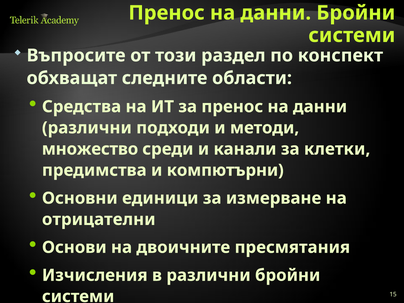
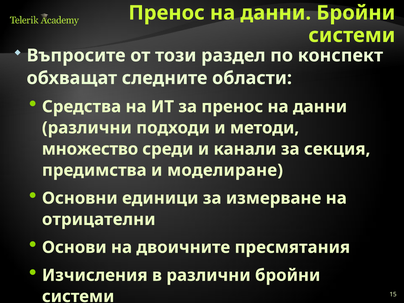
клетки: клетки -> секция (337, 149)
компютърни: компютърни -> моделиране (225, 170)
